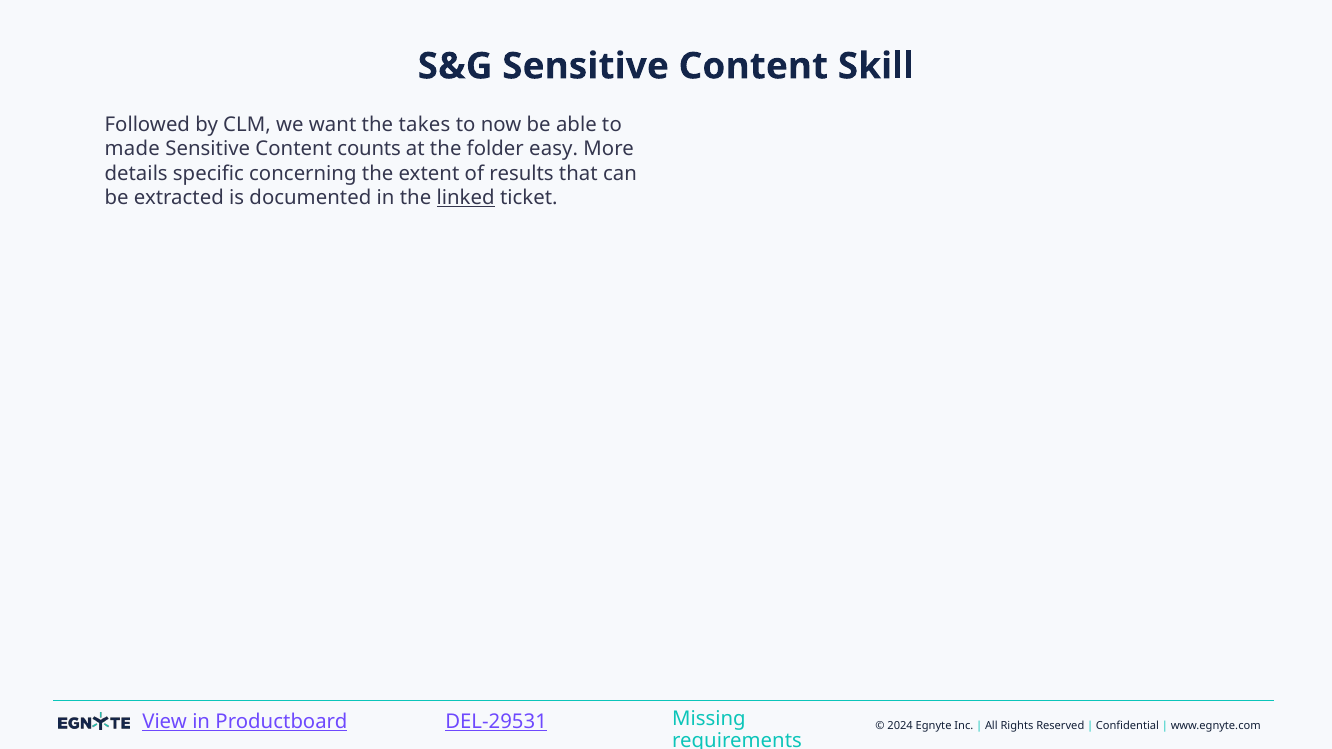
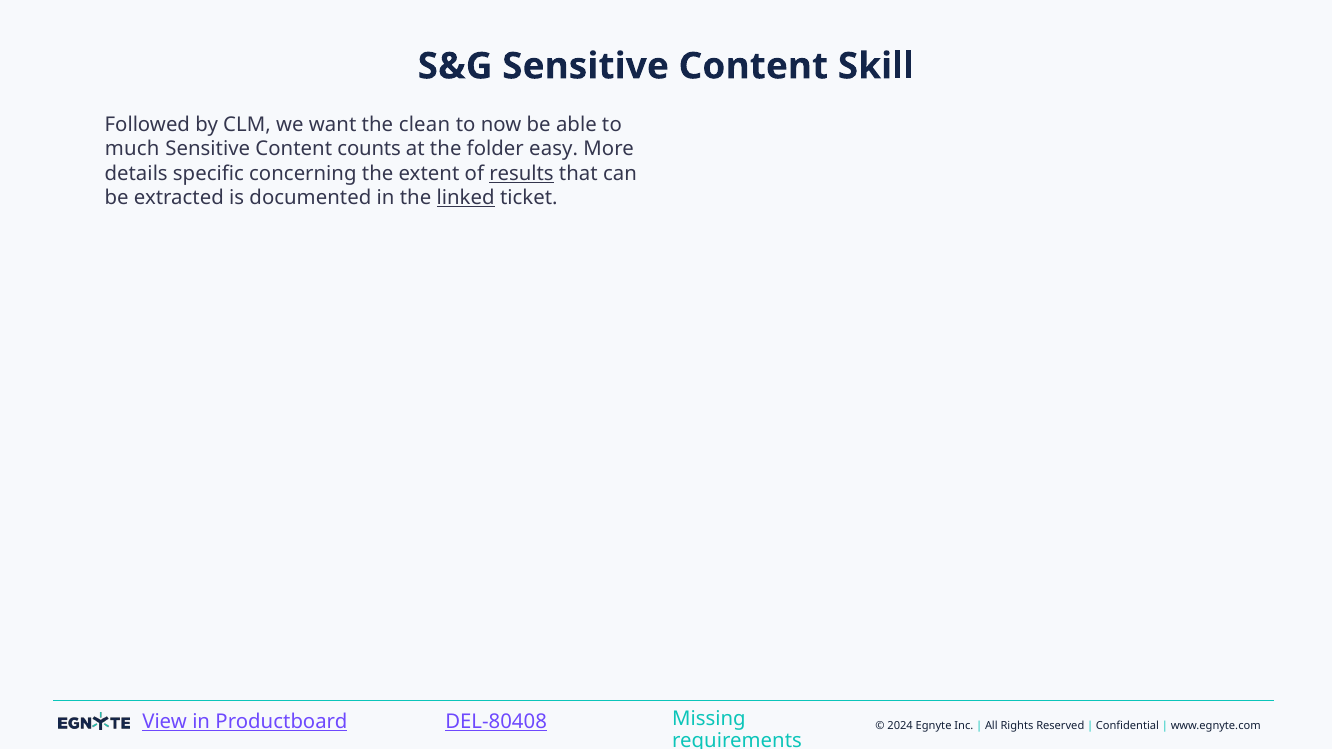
takes: takes -> clean (424, 125)
made: made -> much (132, 149)
results underline: none -> present (521, 174)
DEL-29531: DEL-29531 -> DEL-80408 (496, 722)
